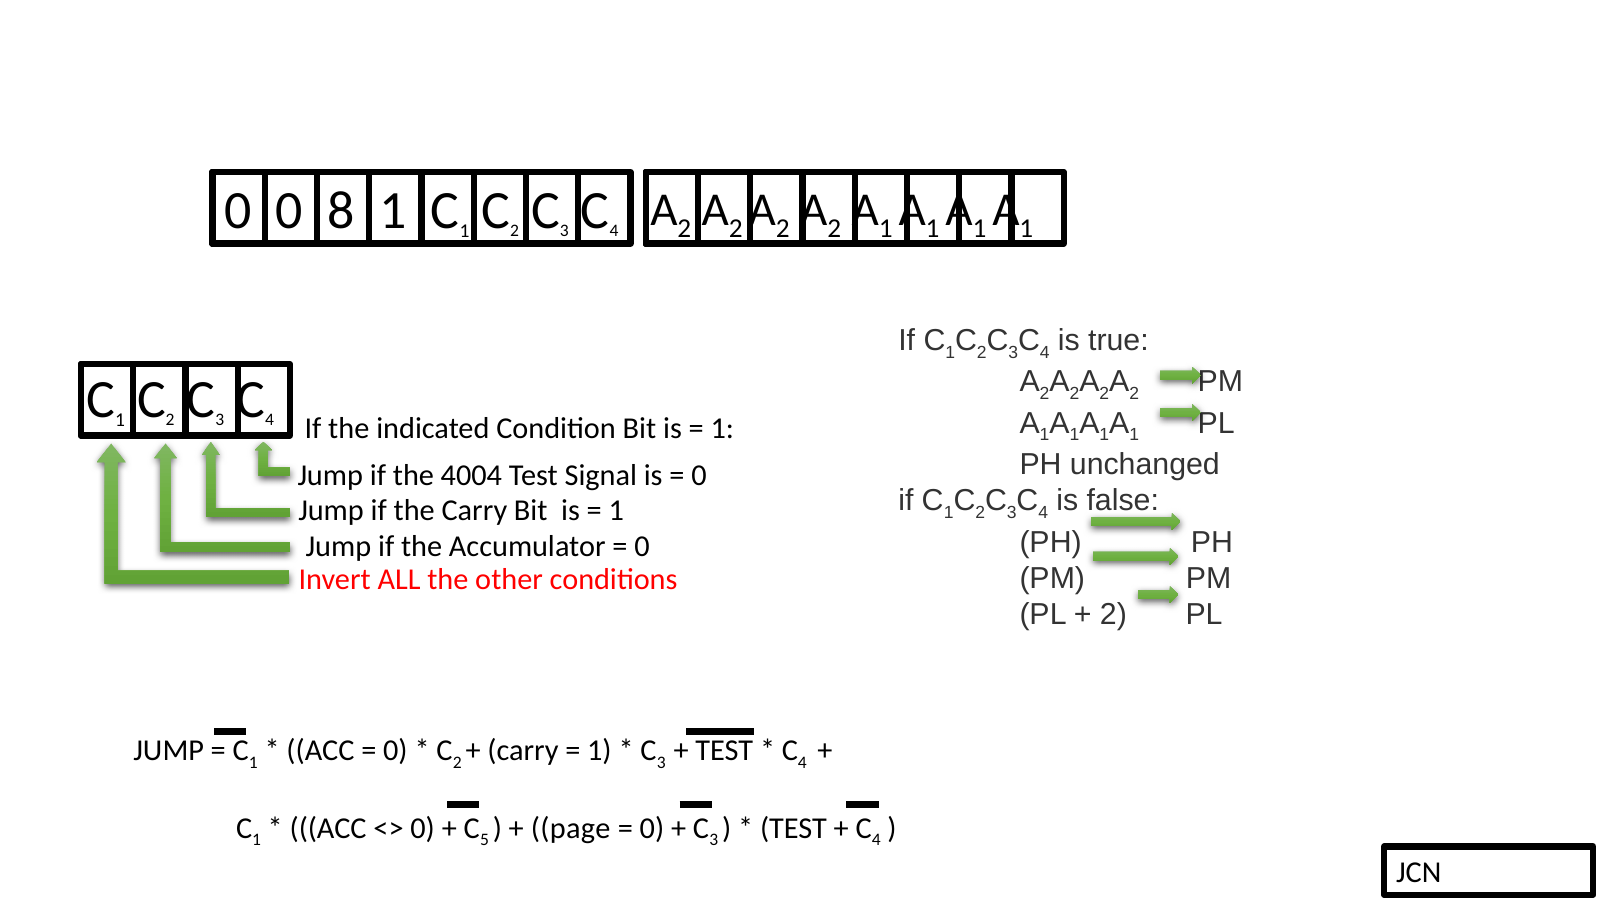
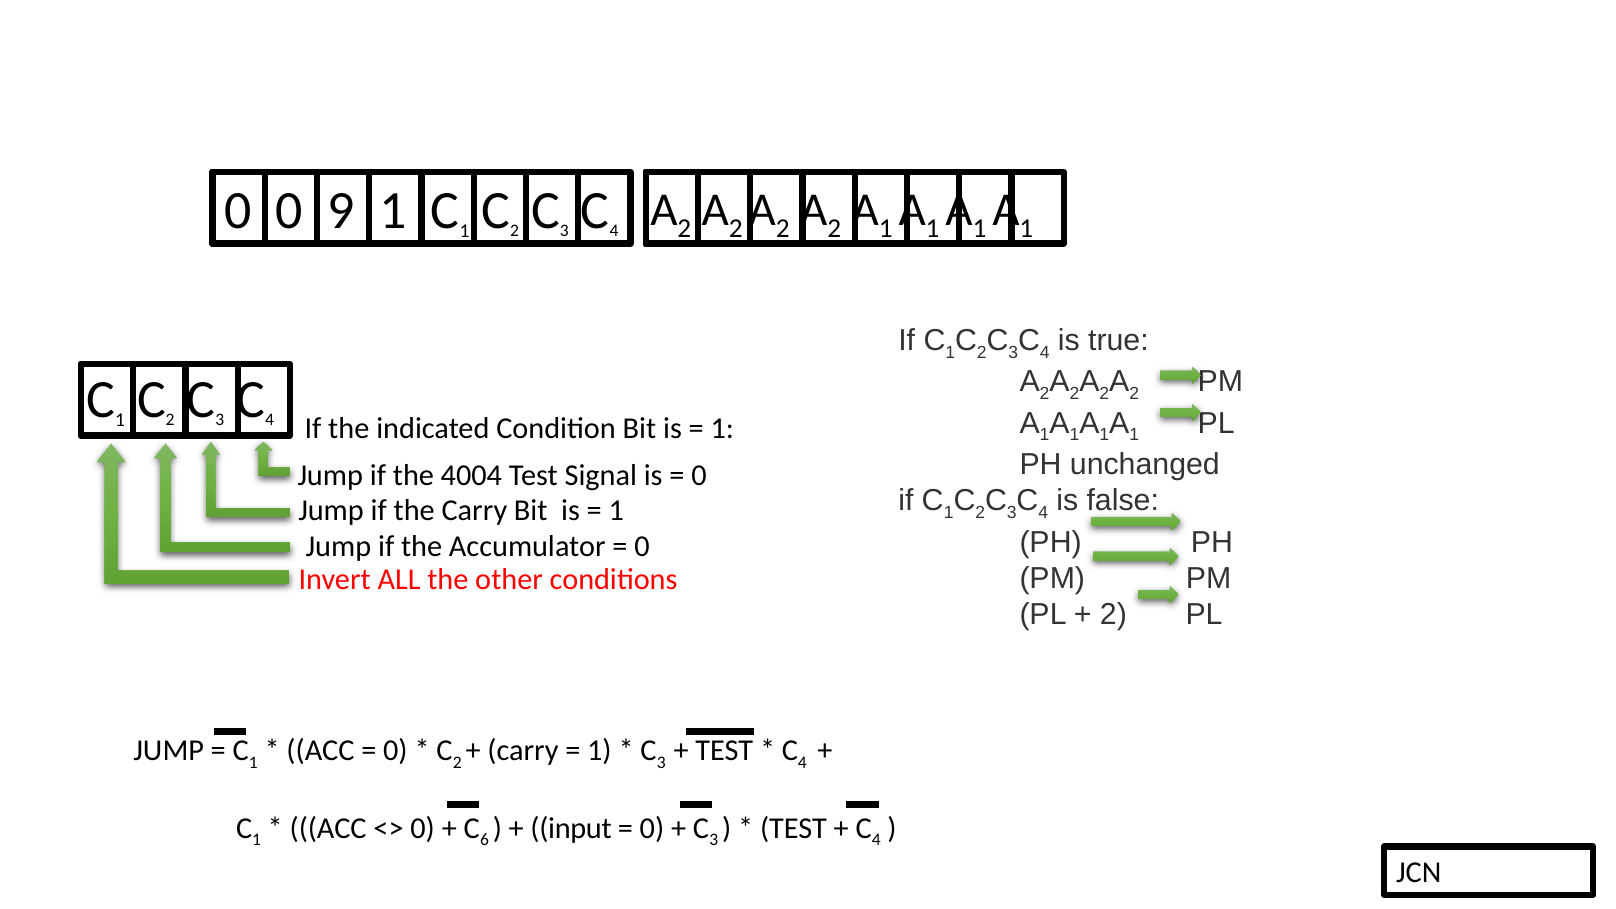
8: 8 -> 9 (341, 211)
5: 5 -> 6 (485, 840)
page: page -> input (571, 828)
